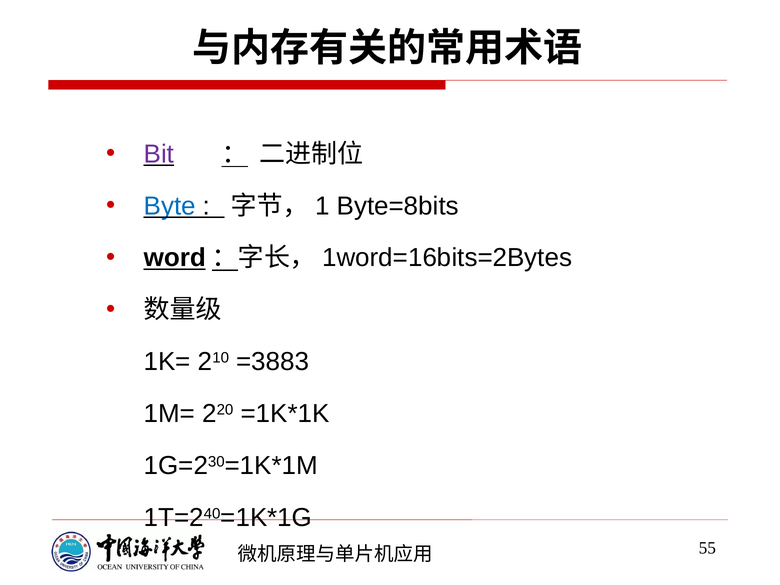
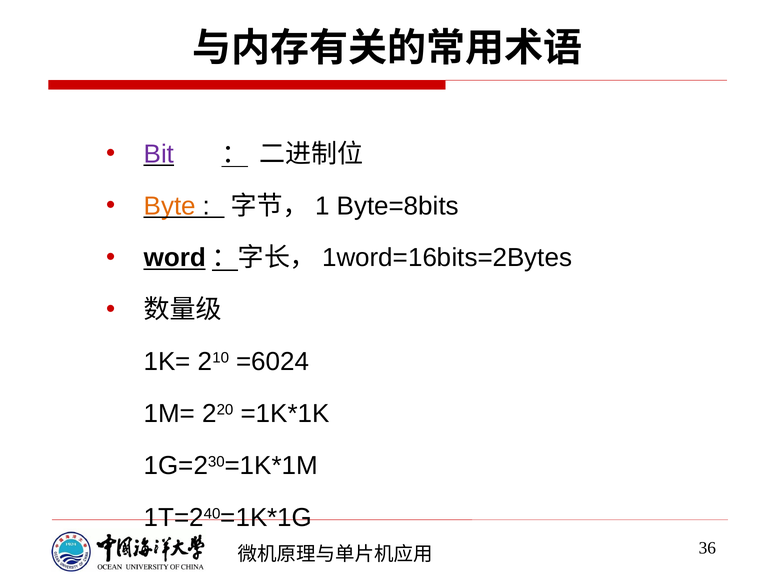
Byte colour: blue -> orange (170, 206)
=3883: =3883 -> =6024 (273, 362)
55: 55 -> 36 (707, 548)
